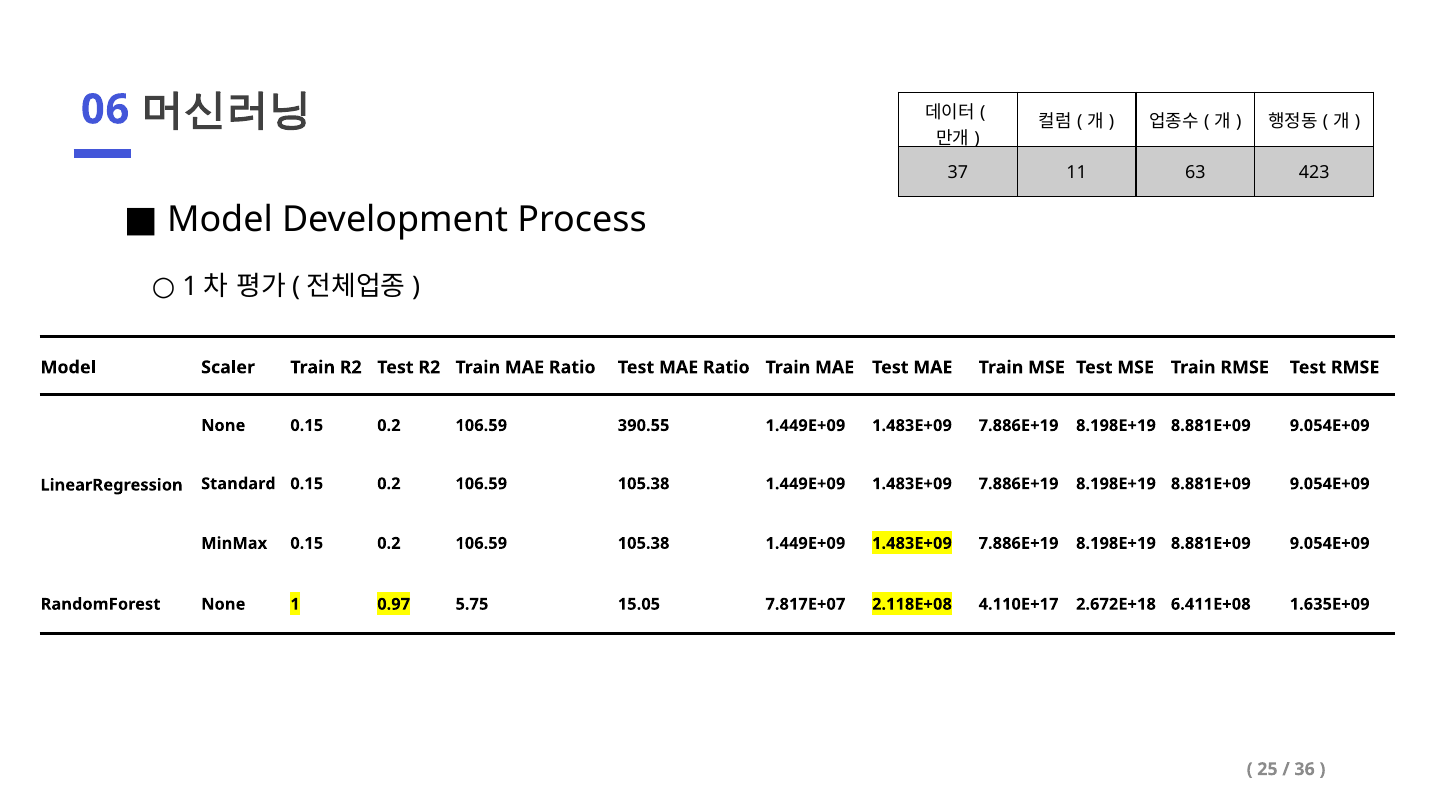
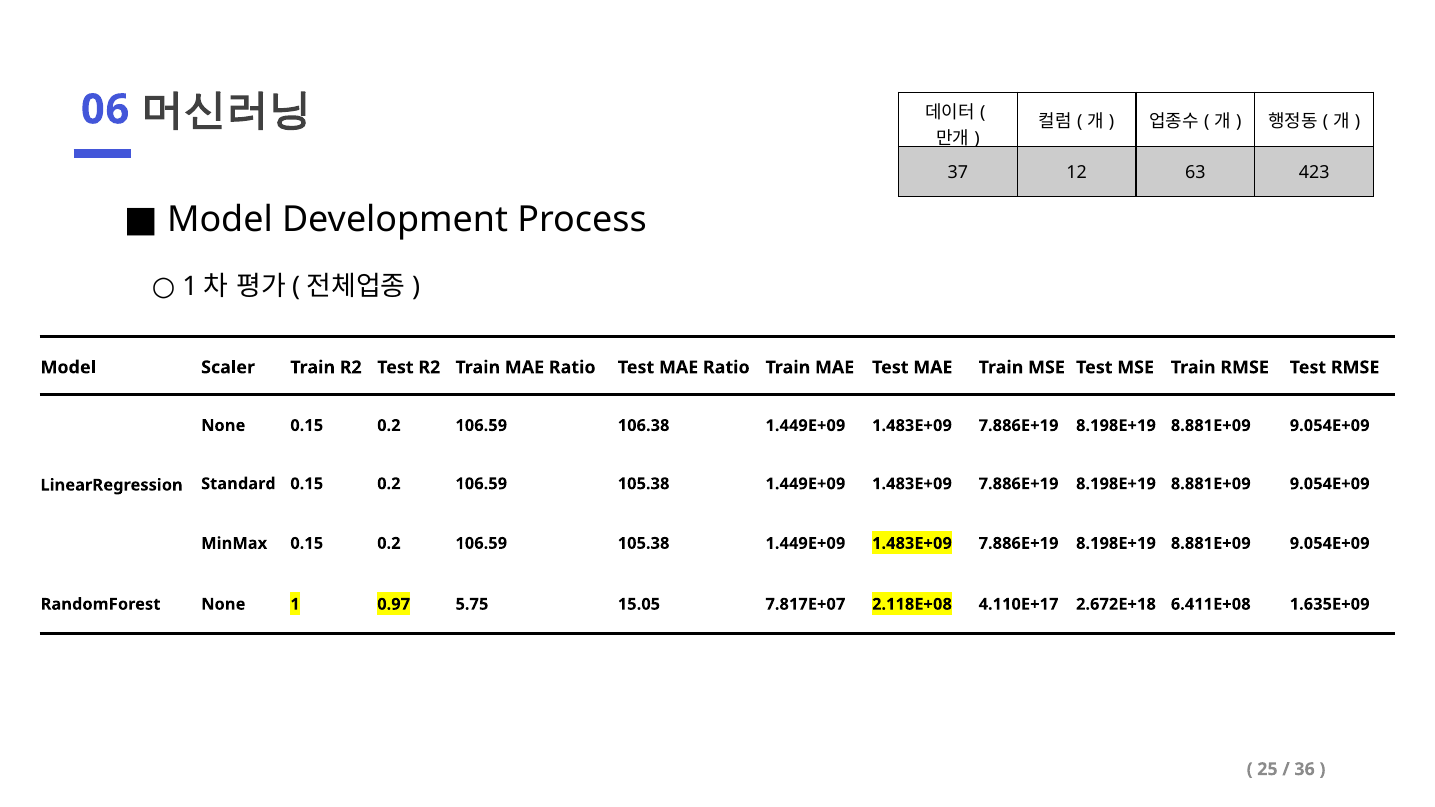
11: 11 -> 12 (1077, 172)
390.55: 390.55 -> 106.38 (644, 426)
